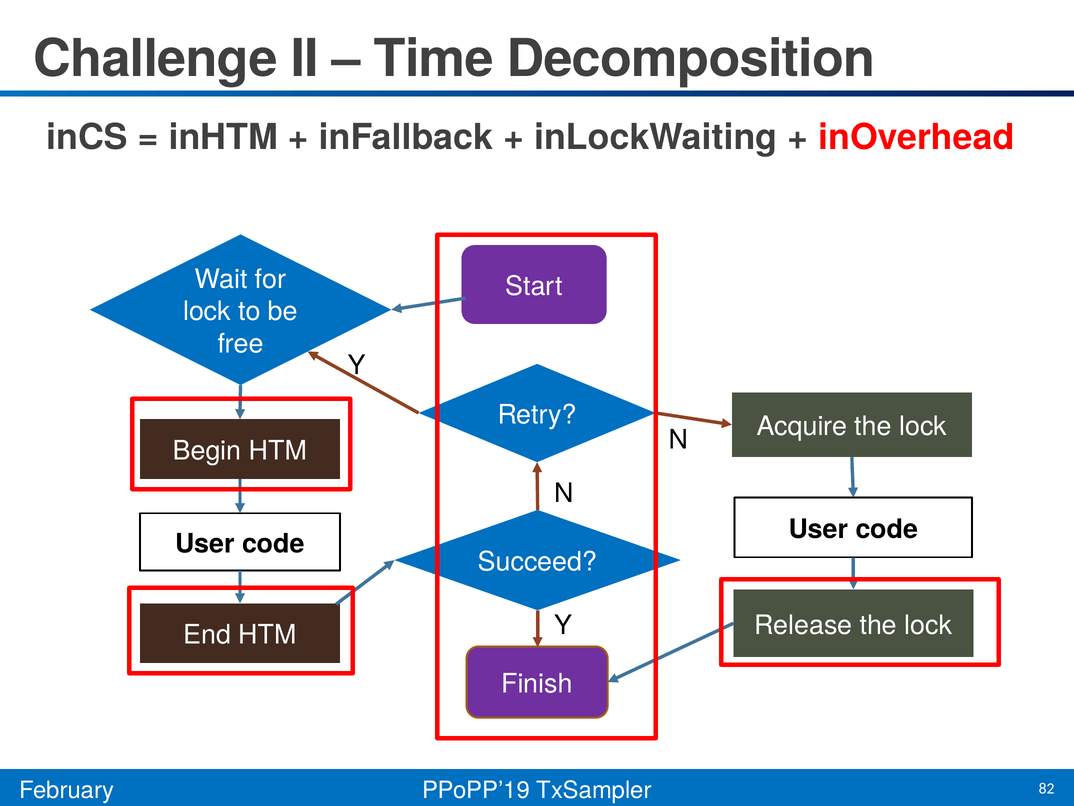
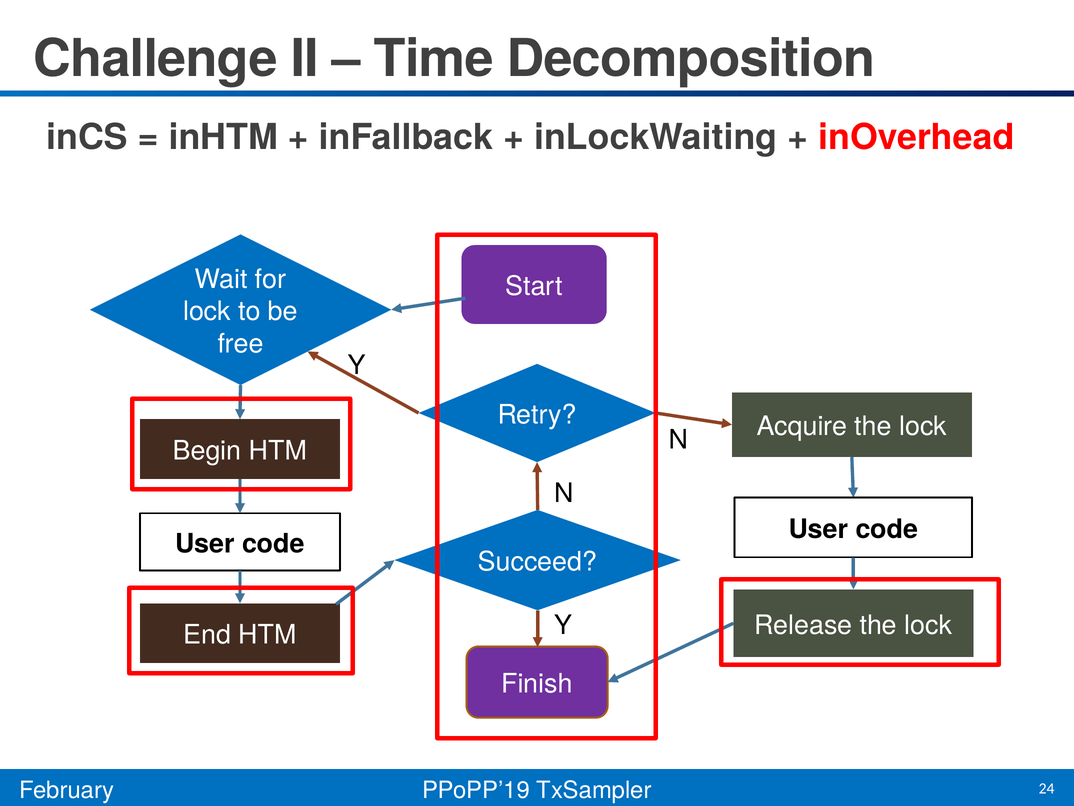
82: 82 -> 24 (1047, 788)
